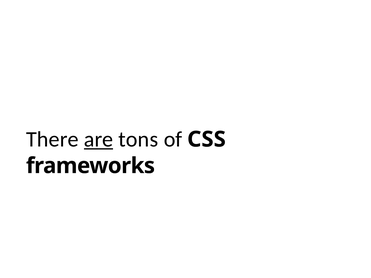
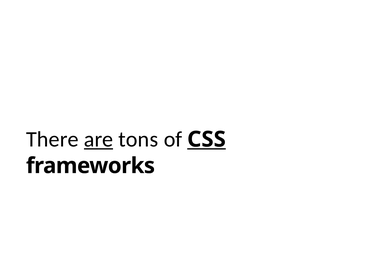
CSS underline: none -> present (206, 139)
